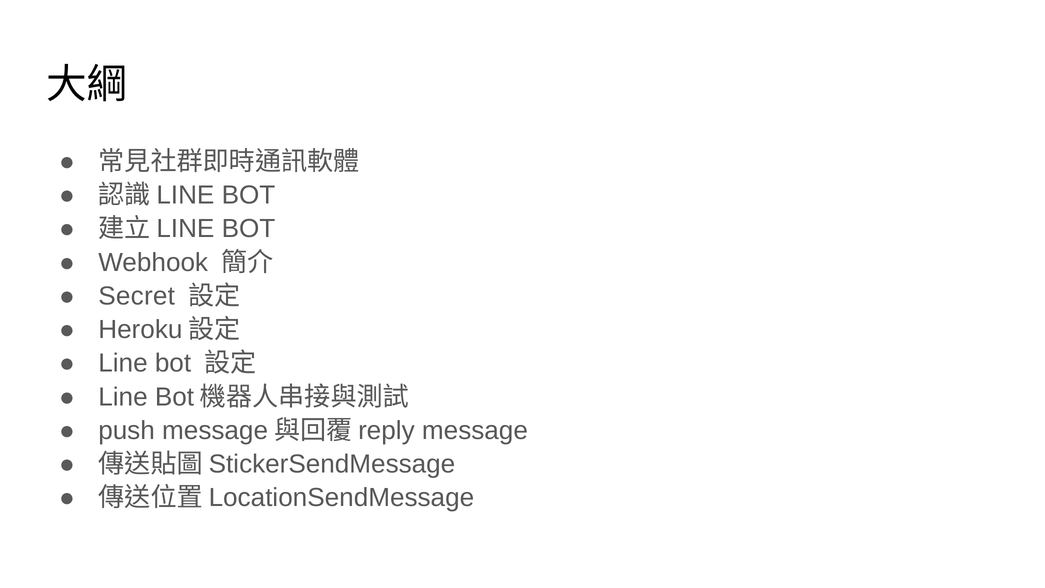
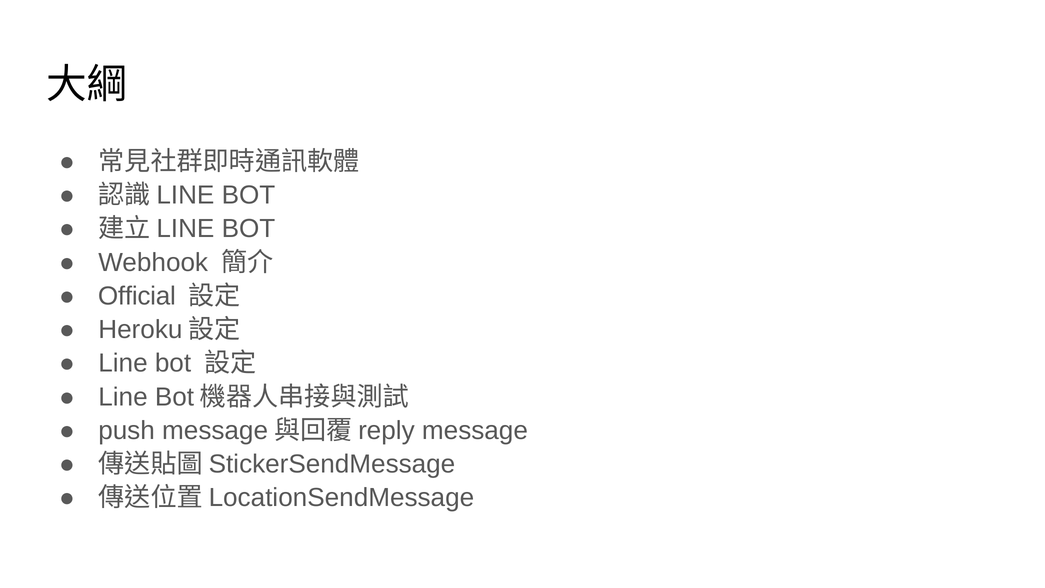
Secret: Secret -> Official (137, 296)
